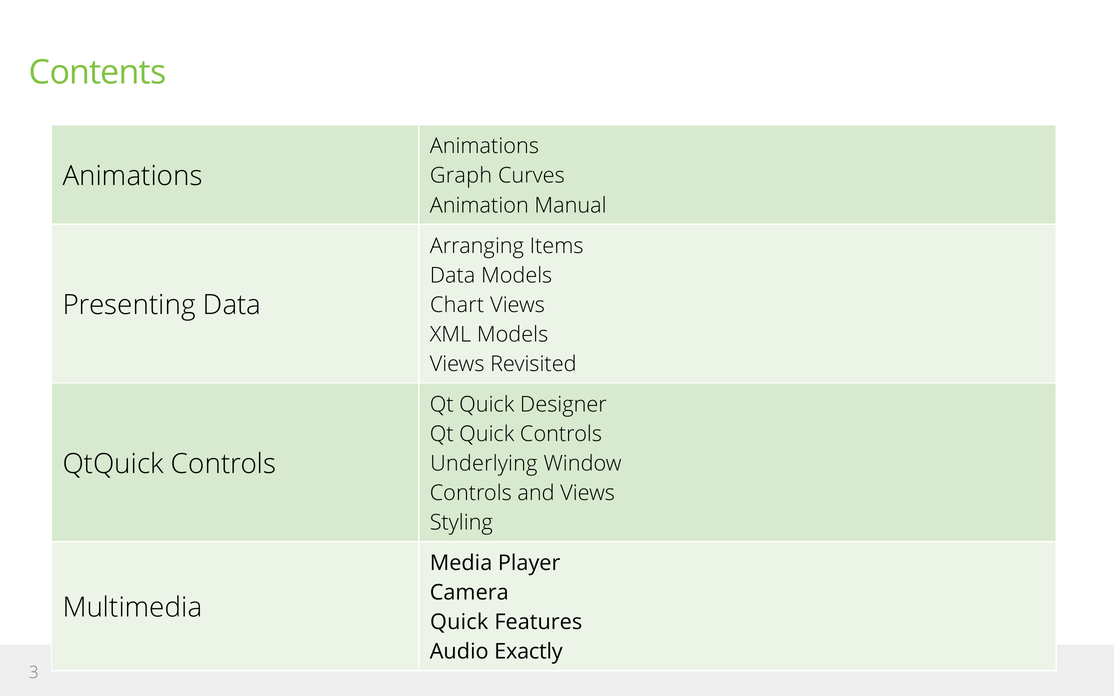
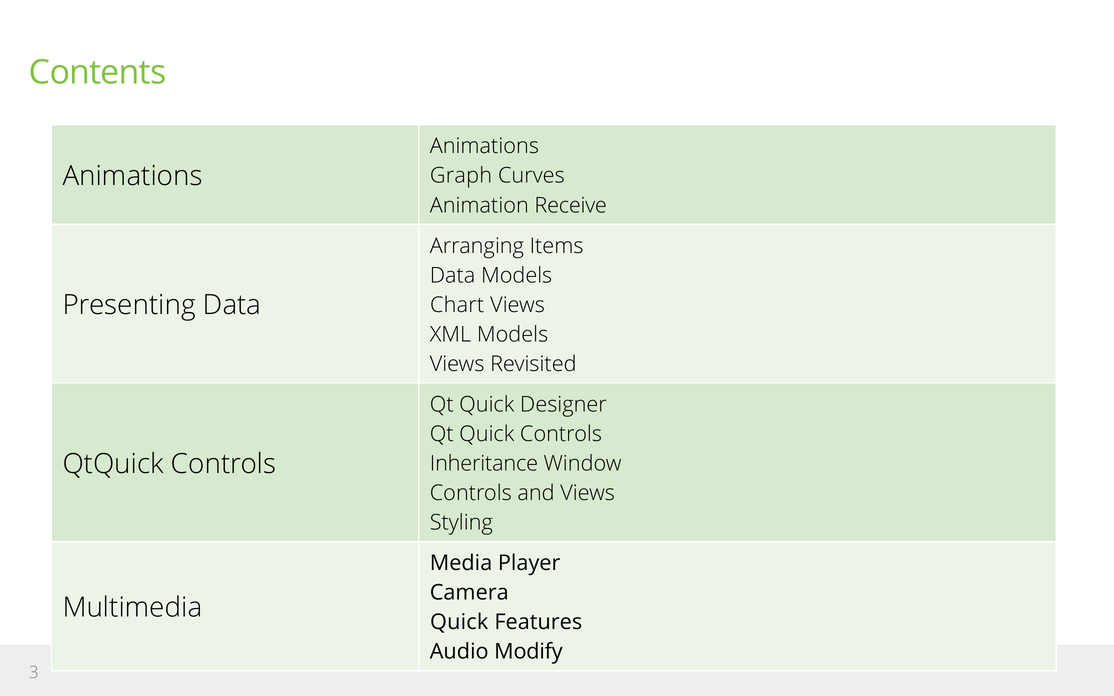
Manual: Manual -> Receive (571, 205)
Underlying: Underlying -> Inheritance (484, 464)
Exactly: Exactly -> Modify (528, 652)
